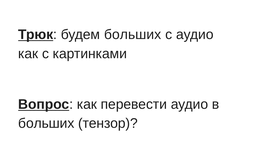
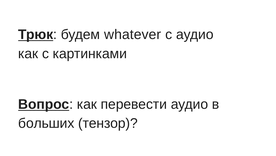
будем больших: больших -> whatever (133, 34)
